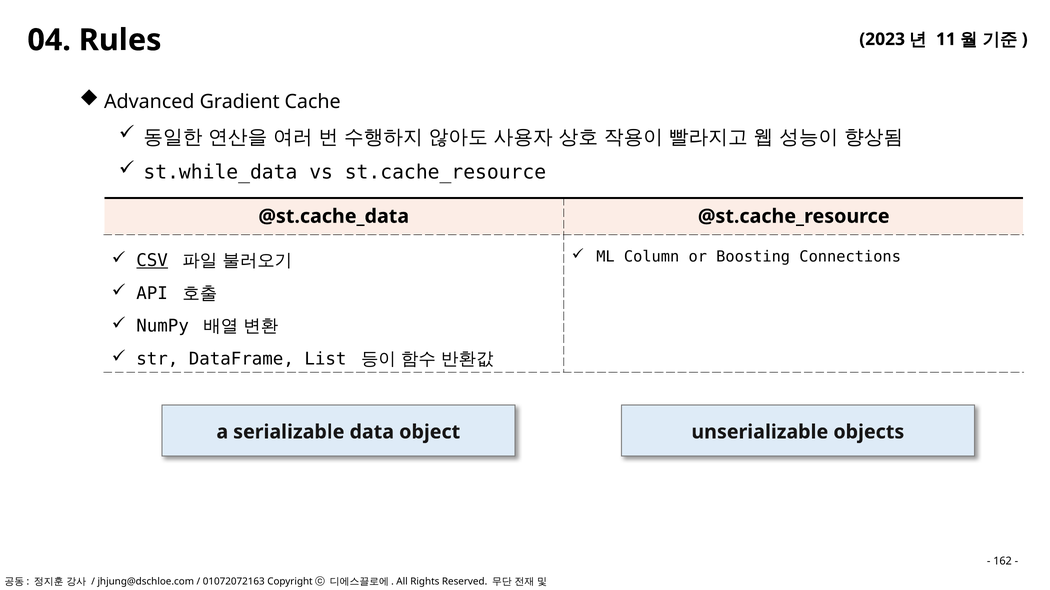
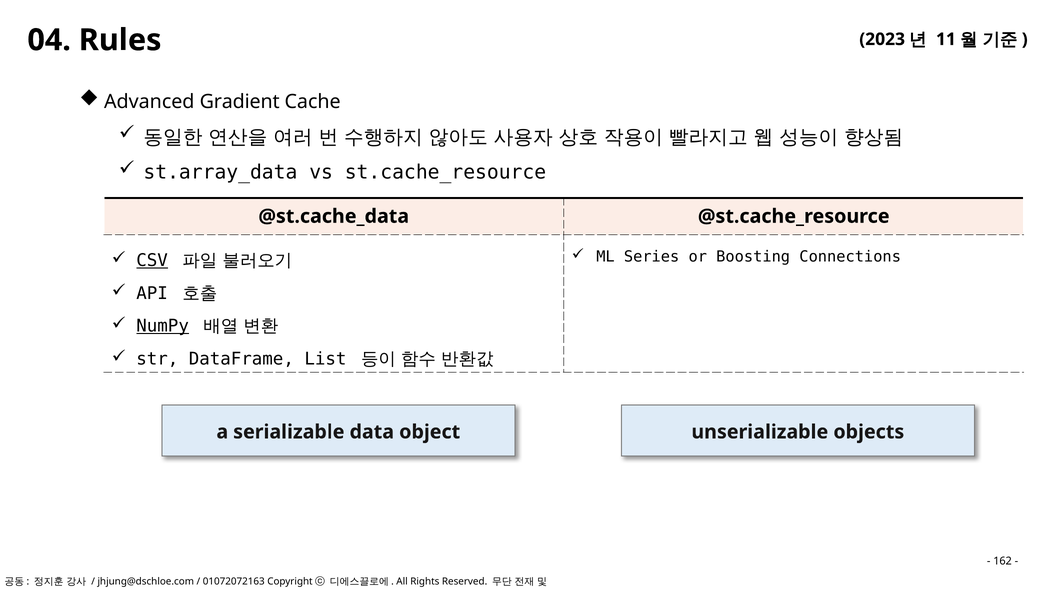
st.while_data: st.while_data -> st.array_data (220, 173)
Column: Column -> Series (652, 257)
NumPy underline: none -> present (163, 327)
